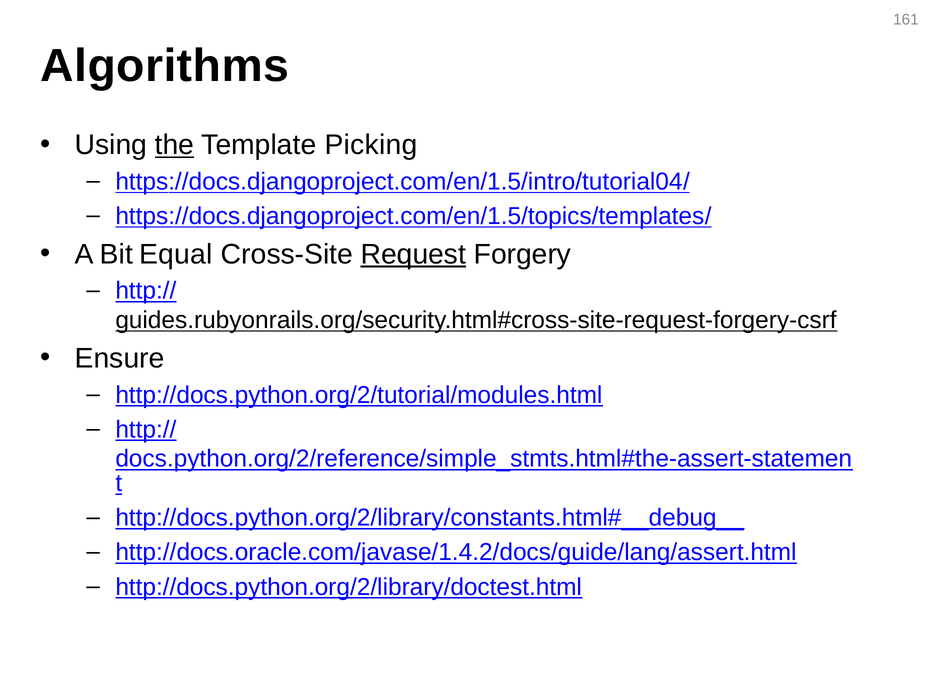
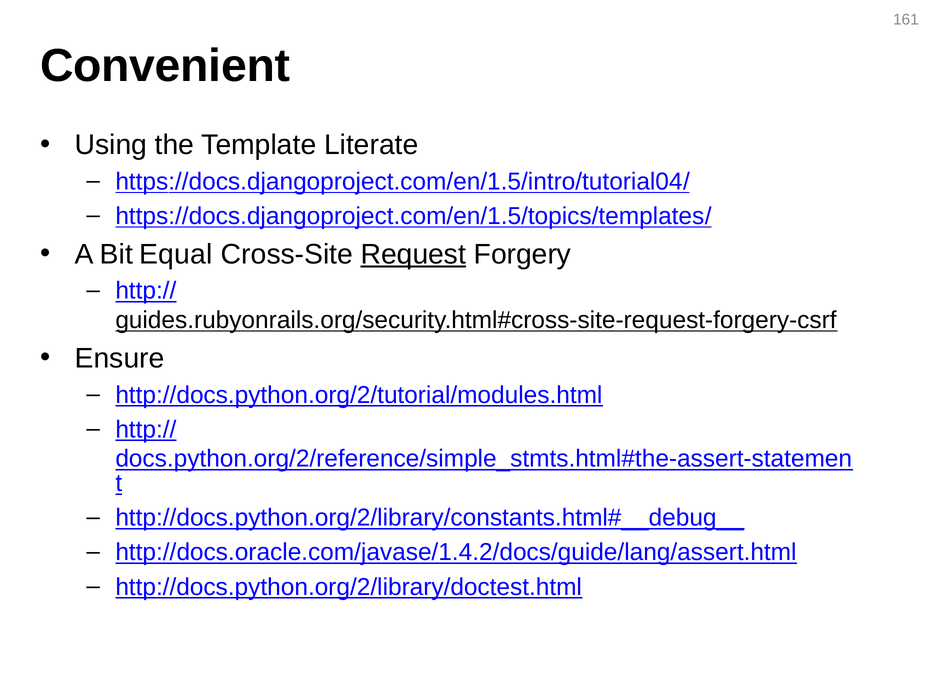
Algorithms: Algorithms -> Convenient (165, 66)
the underline: present -> none (175, 145)
Picking: Picking -> Literate (371, 145)
